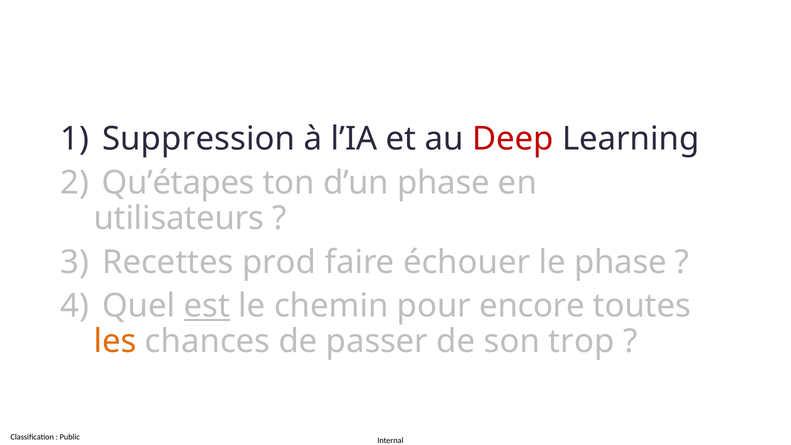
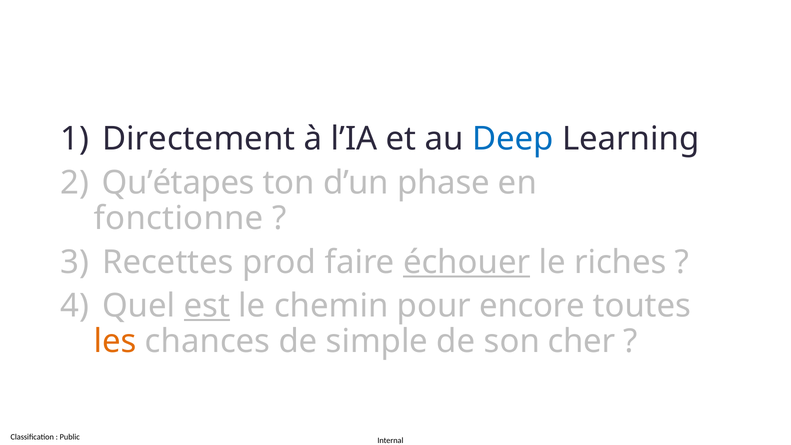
Suppression: Suppression -> Directement (199, 139)
Deep colour: red -> blue (513, 139)
utilisateurs: utilisateurs -> fonctionne (179, 218)
échouer underline: none -> present (467, 262)
le phase: phase -> riches (620, 262)
passer: passer -> simple (377, 342)
trop: trop -> cher (582, 342)
